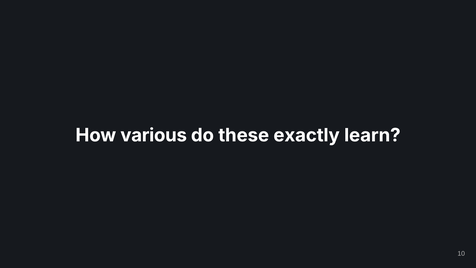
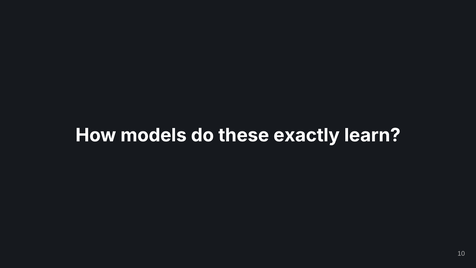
various: various -> models (154, 135)
